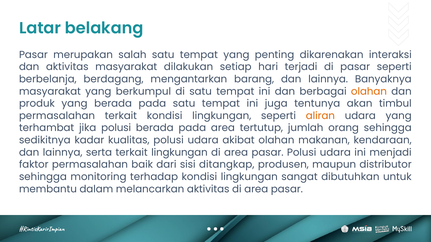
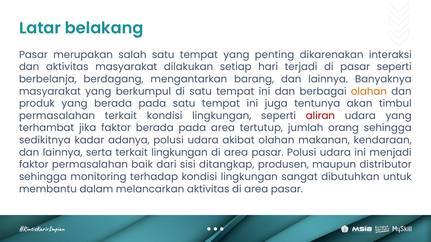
aliran colour: orange -> red (320, 116)
jika polusi: polusi -> faktor (116, 128)
kualitas: kualitas -> adanya (129, 140)
